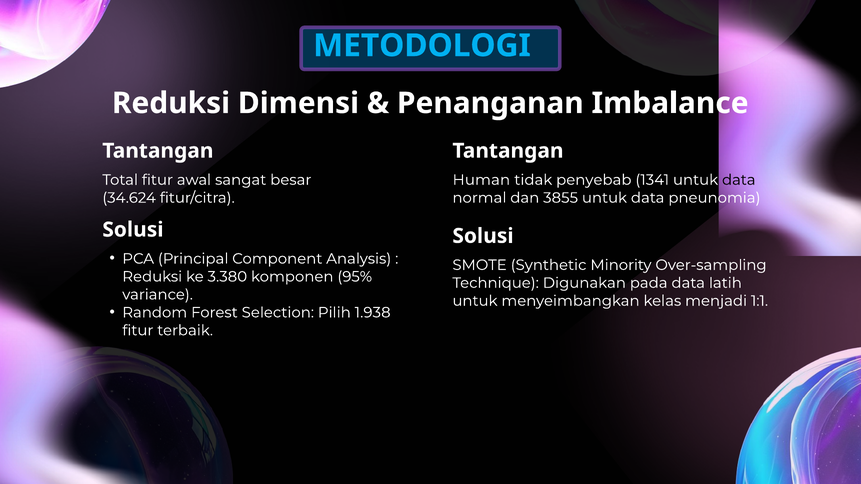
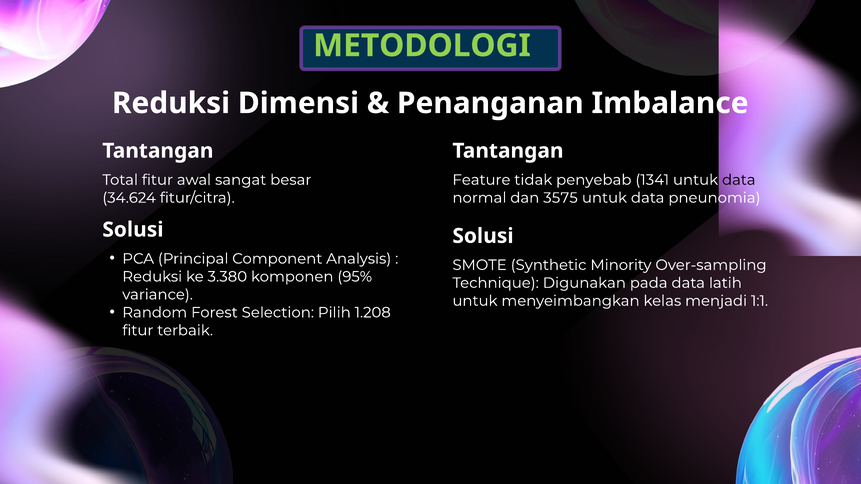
METODOLOGI colour: light blue -> light green (422, 46)
Human: Human -> Feature (481, 180)
3855: 3855 -> 3575 (561, 198)
1.938: 1.938 -> 1.208 (373, 313)
